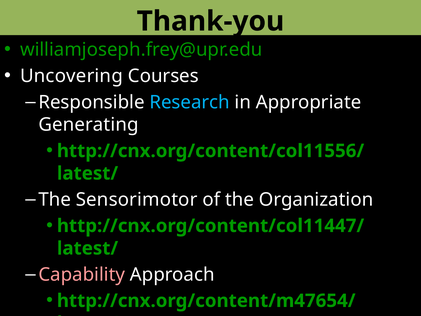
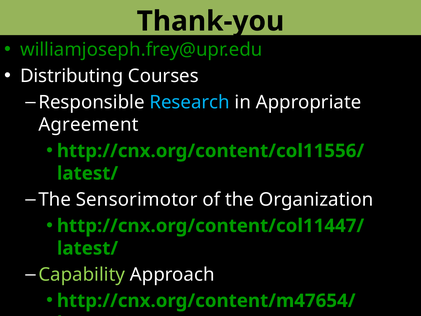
Uncovering: Uncovering -> Distributing (72, 76)
Generating: Generating -> Agreement (88, 125)
Capability colour: pink -> light green (82, 274)
